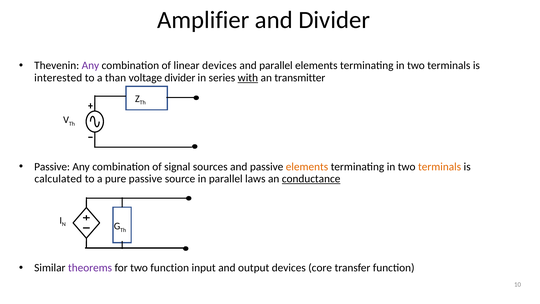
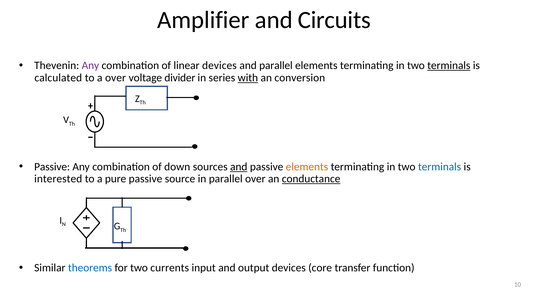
and Divider: Divider -> Circuits (334, 20)
terminals underline: none -> present (449, 65)
interested: interested -> calculated (58, 78)
a than: than -> over (116, 78)
transmitter: transmitter -> conversion (300, 78)
signal: signal -> down (177, 167)
and underline: none -> present (239, 167)
terminals colour: orange -> blue (440, 167)
calculated: calculated -> interested (58, 179)
parallel laws: laws -> over (255, 179)
theorems colour: purple -> blue (90, 268)
two function: function -> currents (170, 268)
